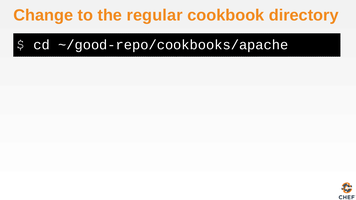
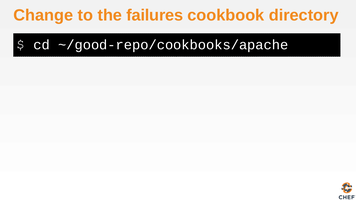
regular: regular -> failures (155, 15)
